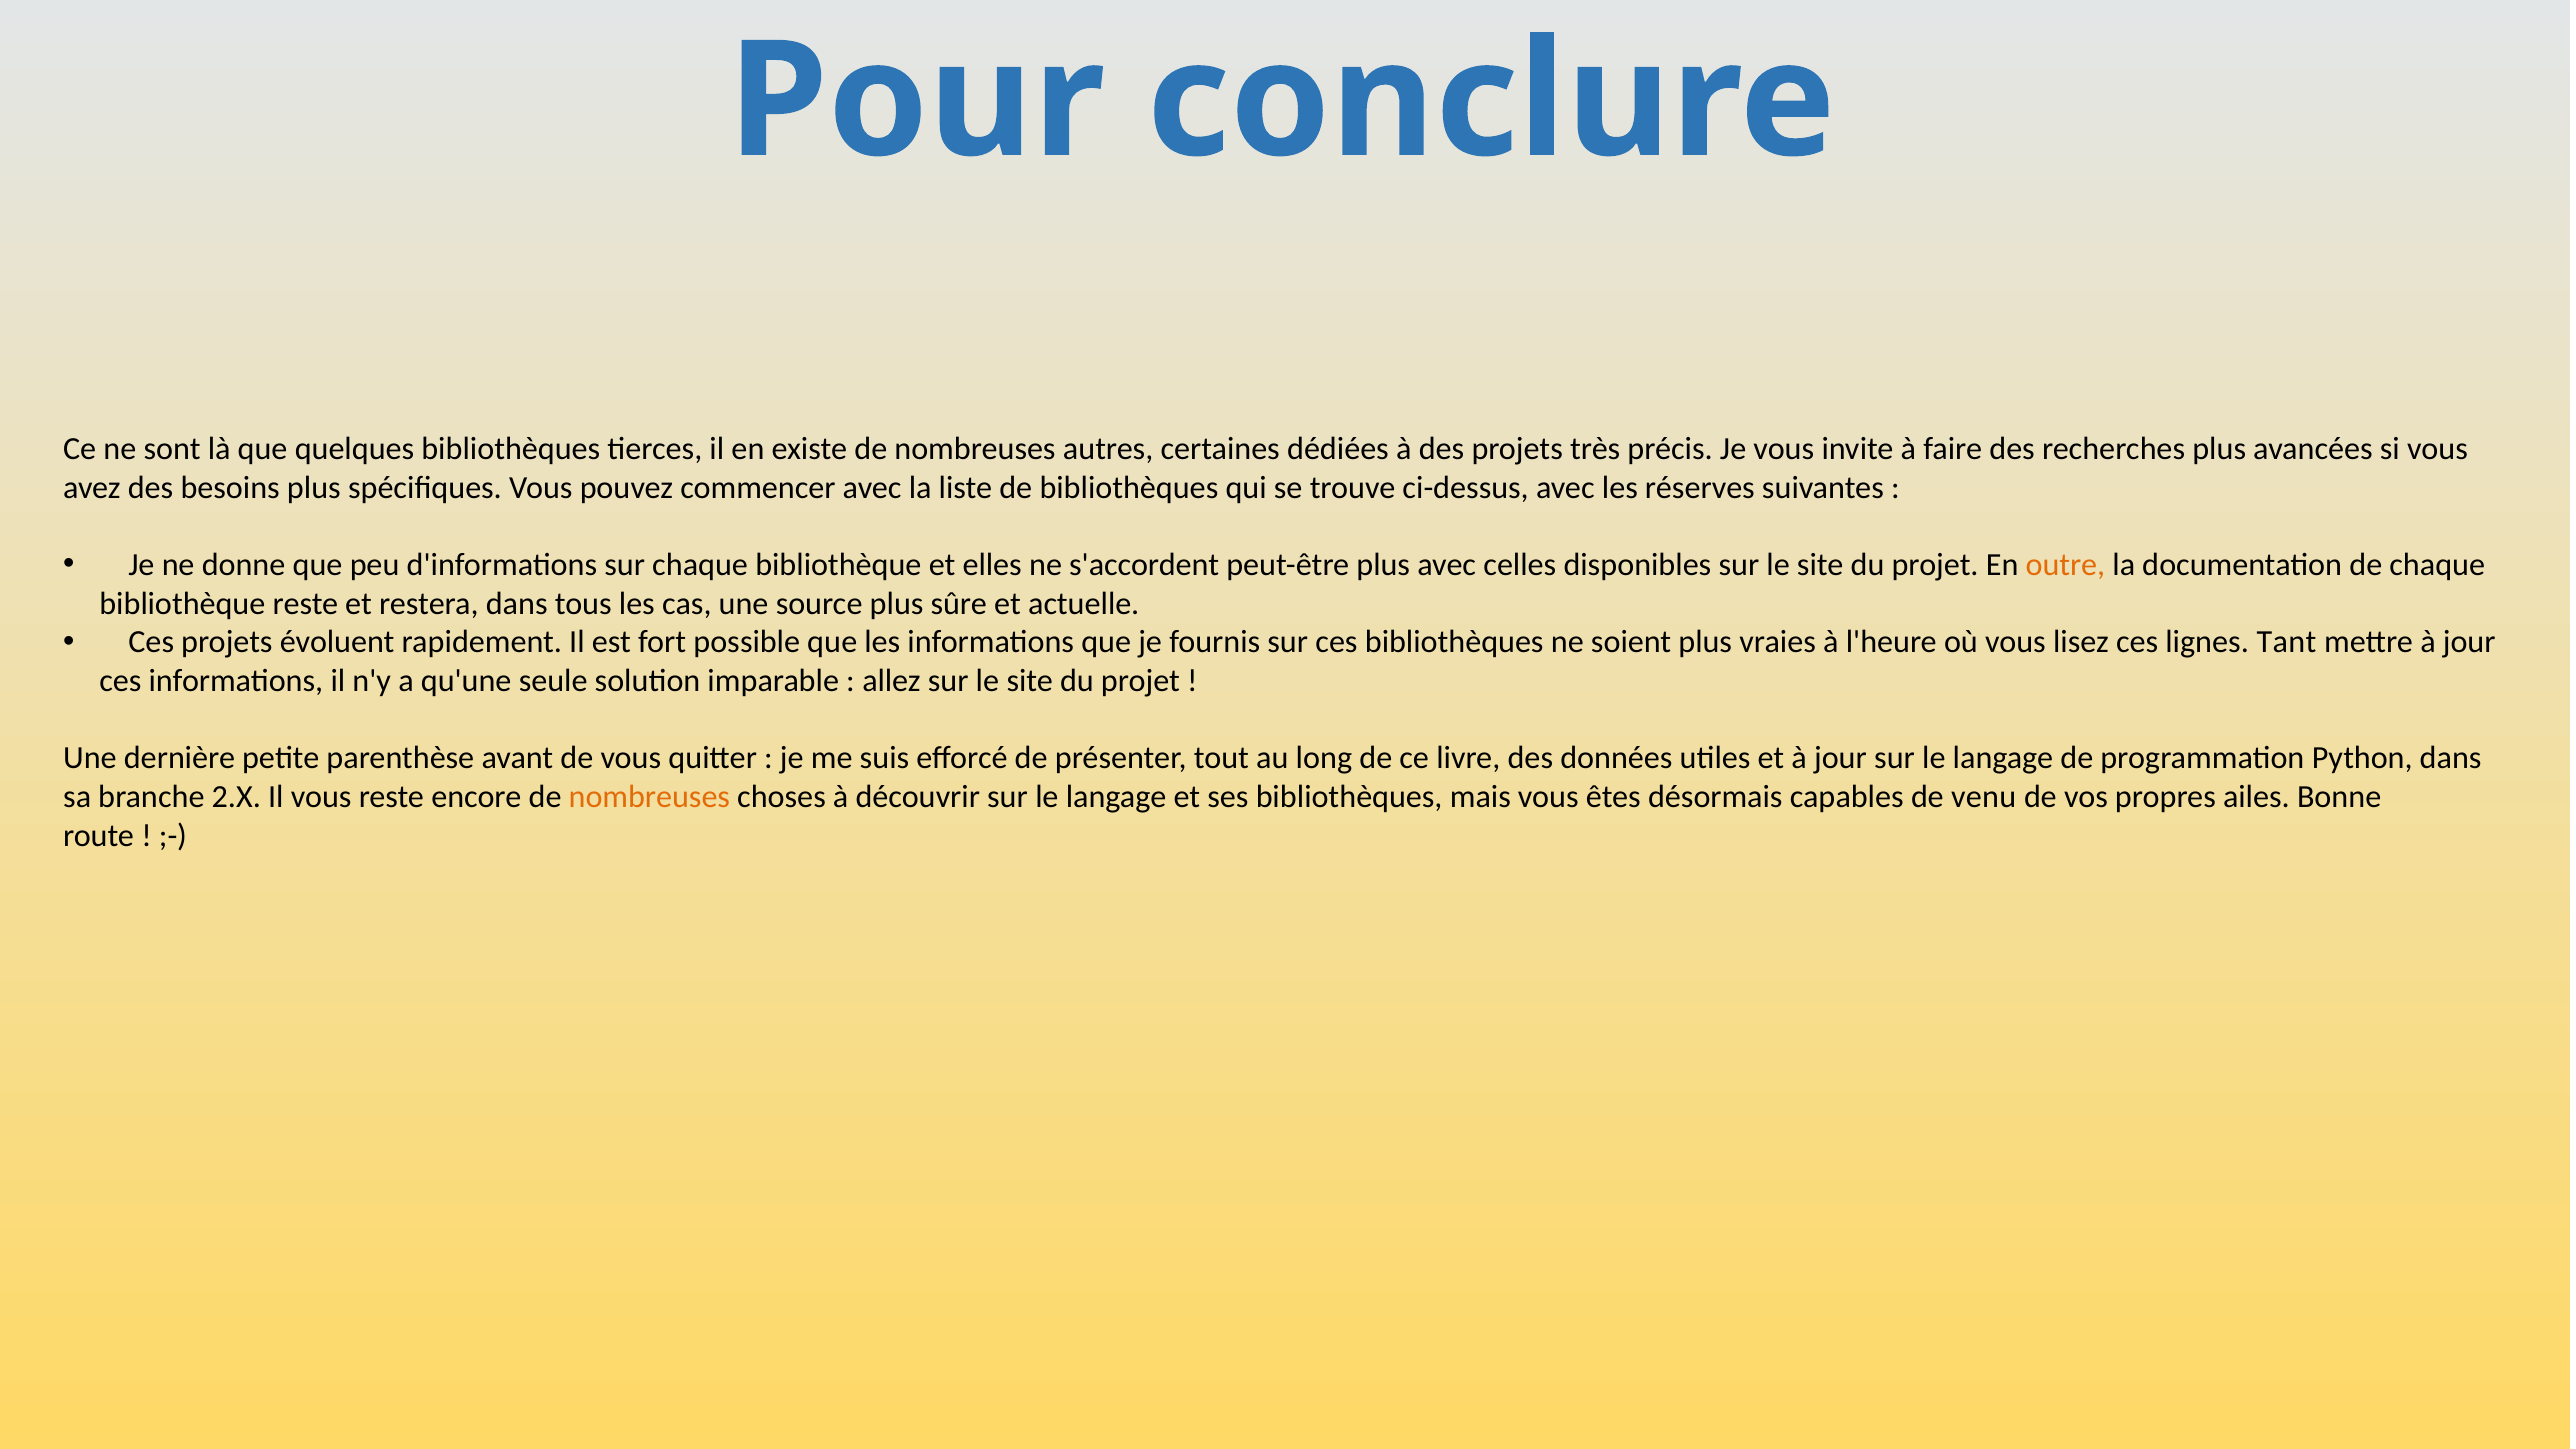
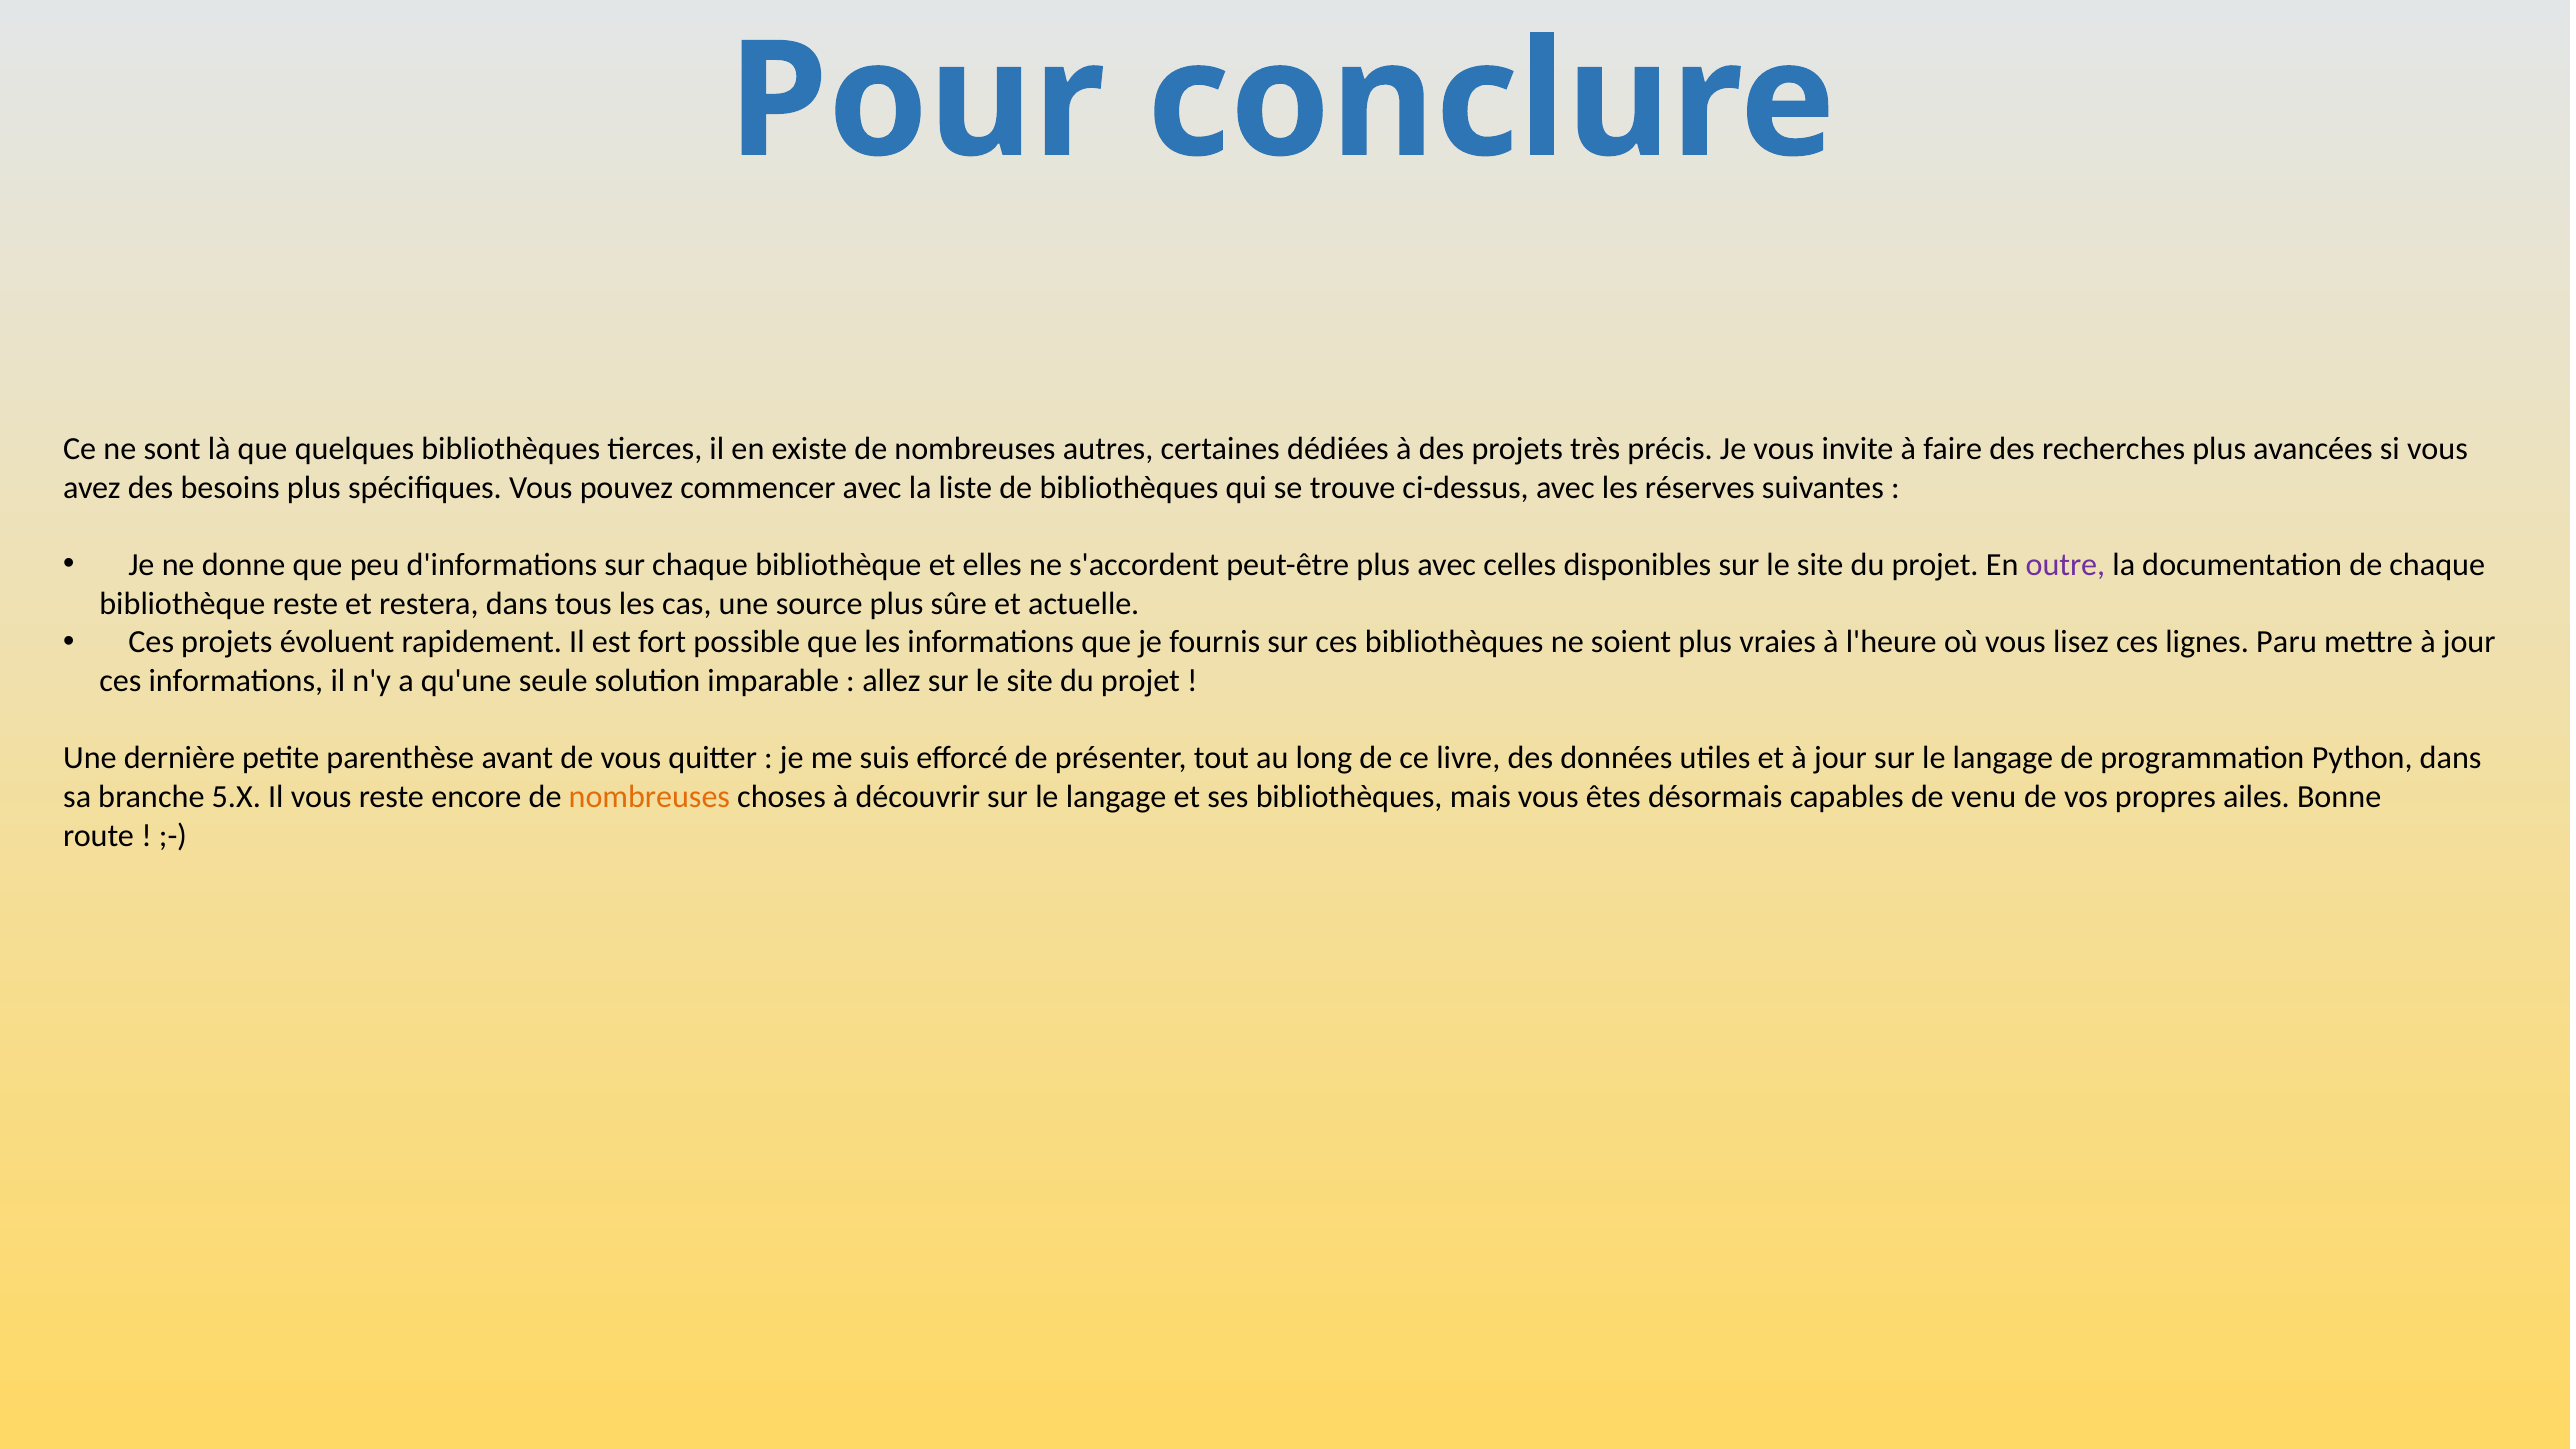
outre colour: orange -> purple (2065, 565)
Tant: Tant -> Paru (2287, 642)
2.X: 2.X -> 5.X (236, 797)
